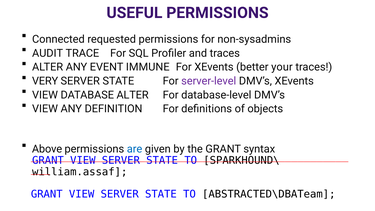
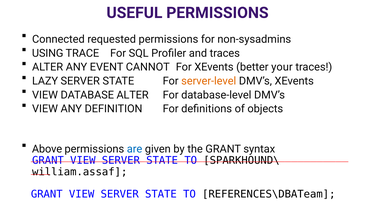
AUDIT: AUDIT -> USING (48, 53)
IMMUNE: IMMUNE -> CANNOT (148, 67)
VERY: VERY -> LAZY (45, 81)
server-level colour: purple -> orange (209, 81)
ABSTRACTED\DBATeam: ABSTRACTED\DBATeam -> REFERENCES\DBATeam (269, 194)
